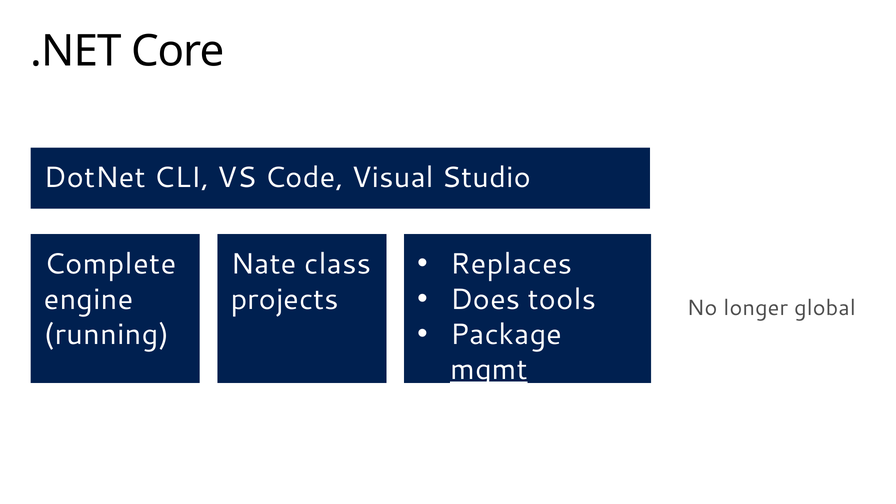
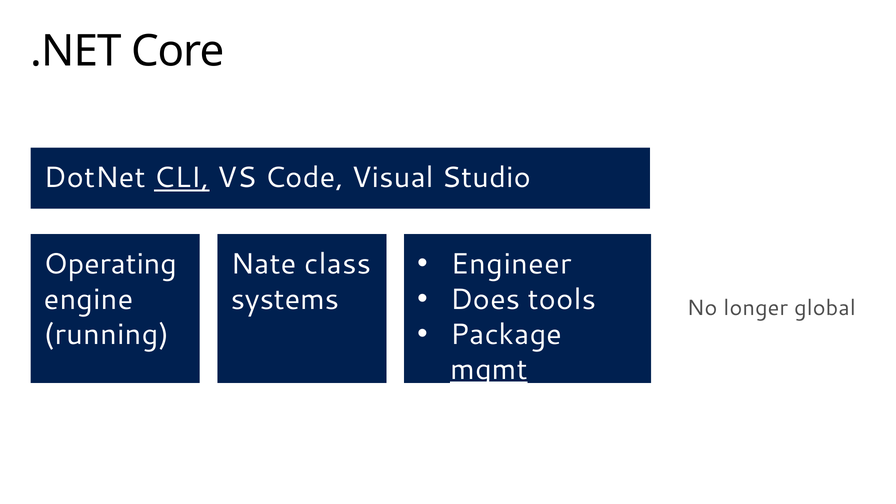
CLI underline: none -> present (182, 178)
Replaces: Replaces -> Engineer (511, 264)
Complete: Complete -> Operating (110, 264)
projects: projects -> systems (285, 299)
